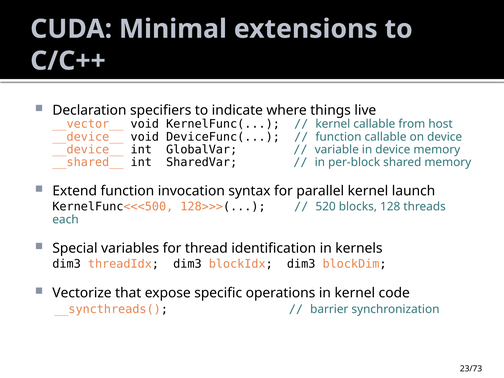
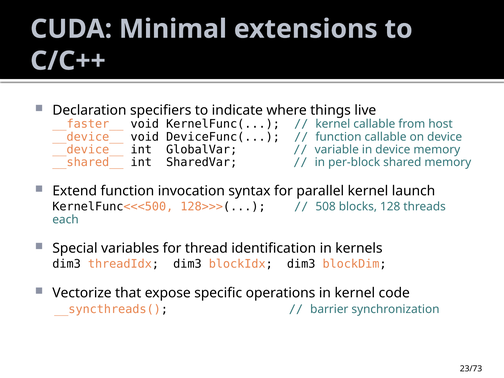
__vector__: __vector__ -> __faster__ (88, 124)
520: 520 -> 508 (326, 207)
